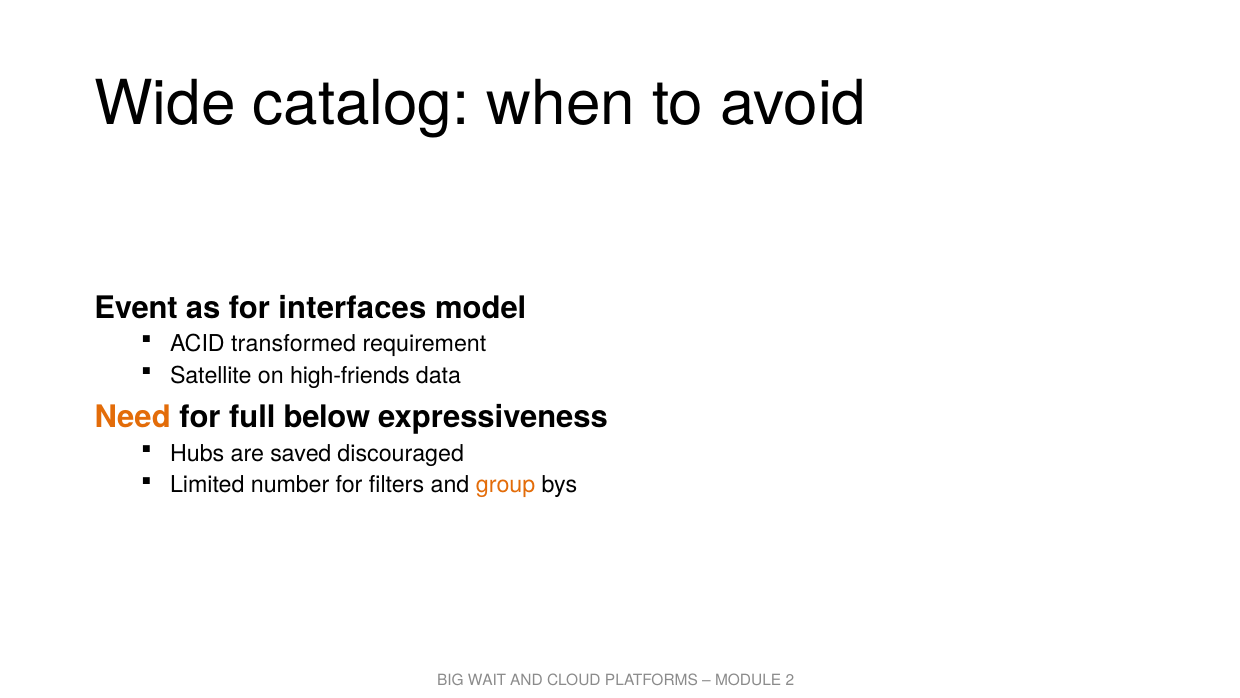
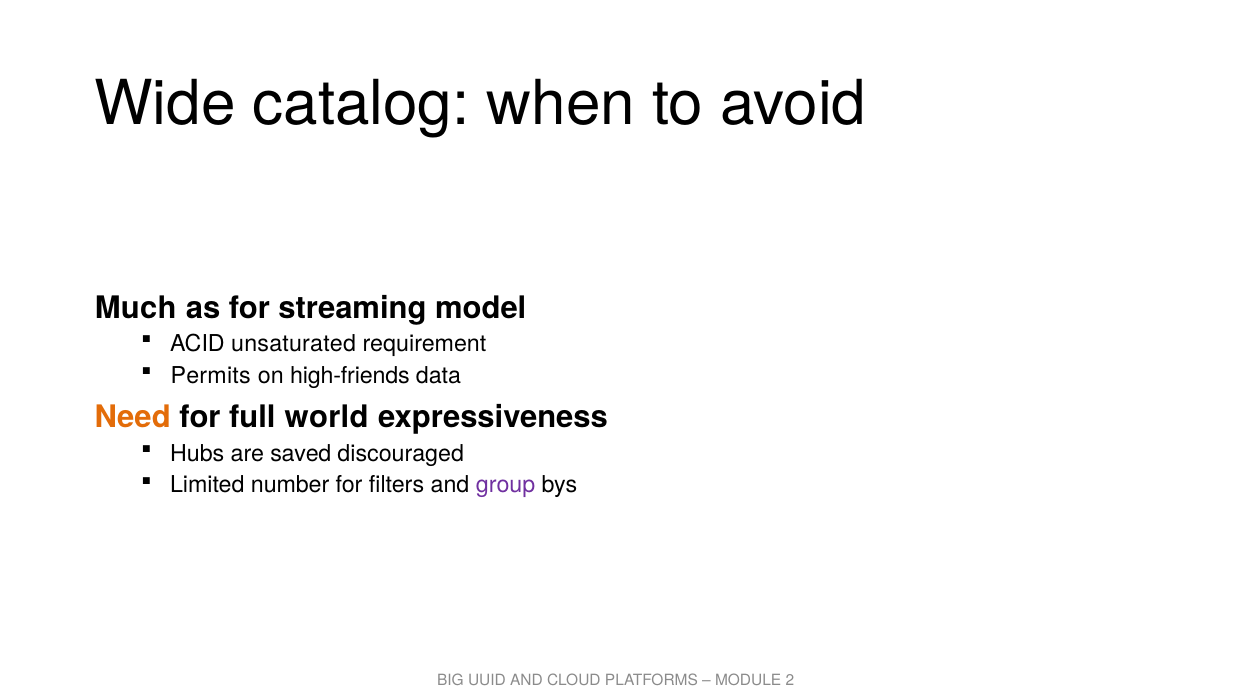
Event: Event -> Much (136, 308)
interfaces: interfaces -> streaming (352, 308)
transformed: transformed -> unsaturated (294, 343)
Satellite: Satellite -> Permits (211, 375)
below: below -> world (327, 417)
group colour: orange -> purple (506, 485)
WAIT: WAIT -> UUID (487, 680)
